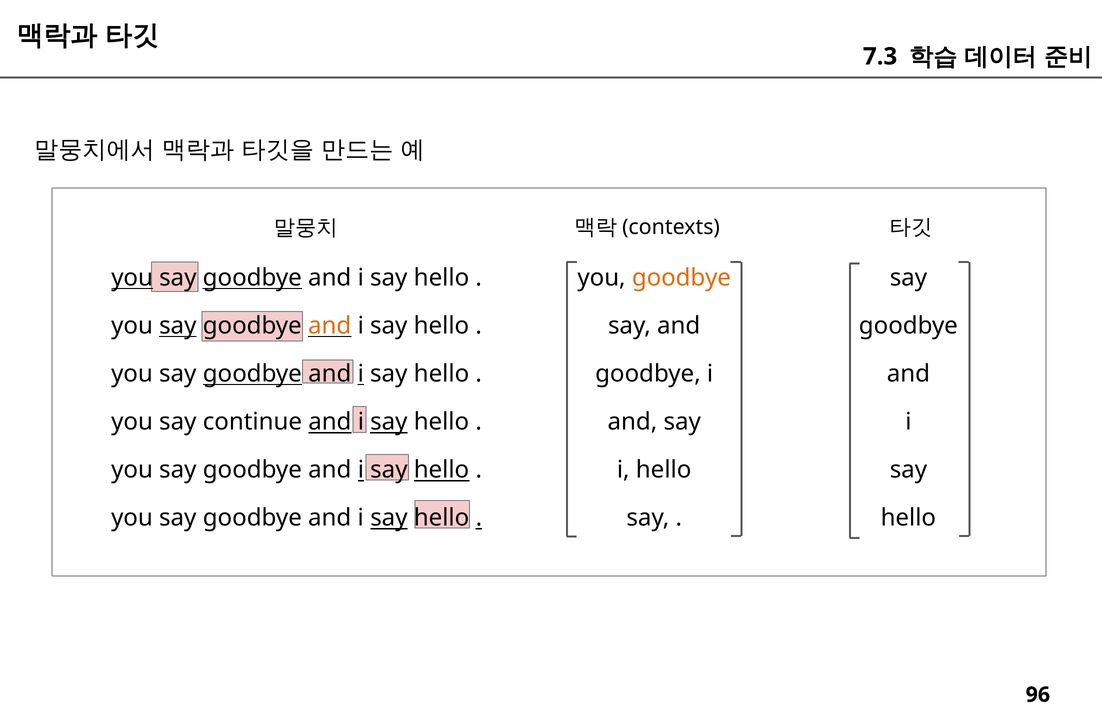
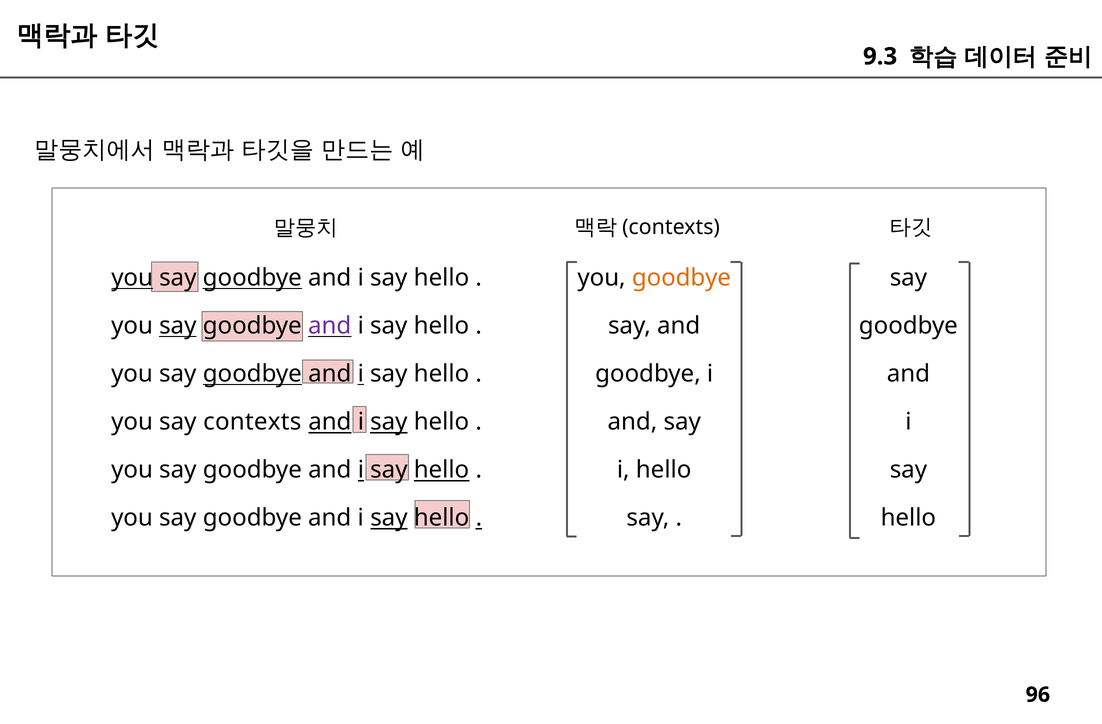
7.3: 7.3 -> 9.3 (880, 56)
and colour: orange -> purple (330, 326)
continue: continue -> contexts (252, 422)
